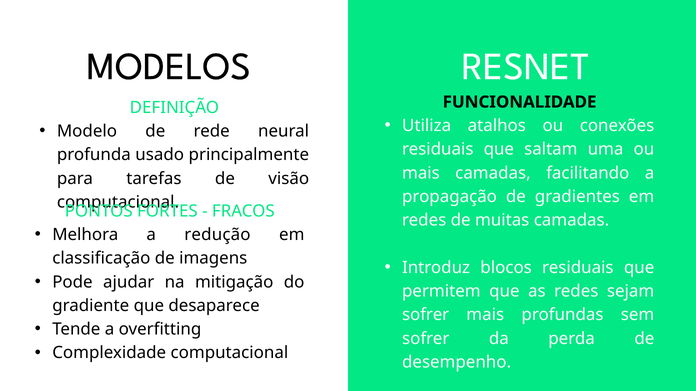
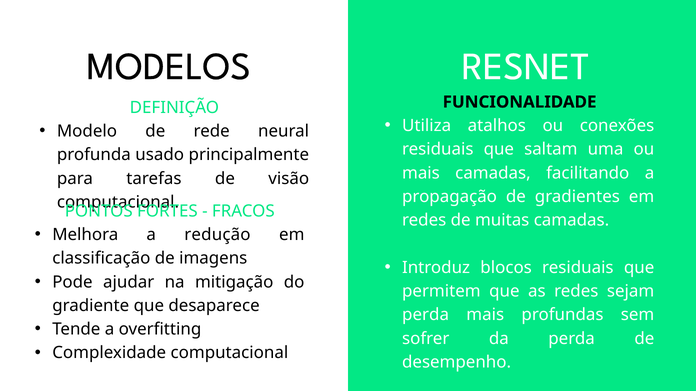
sofrer: sofrer -> perda (426, 315)
